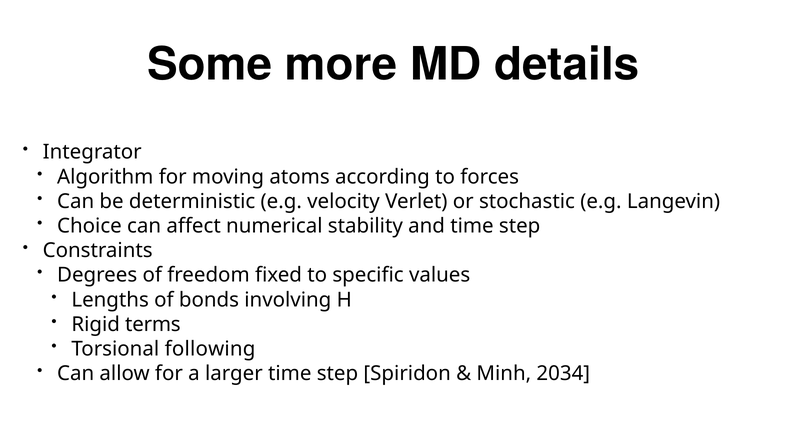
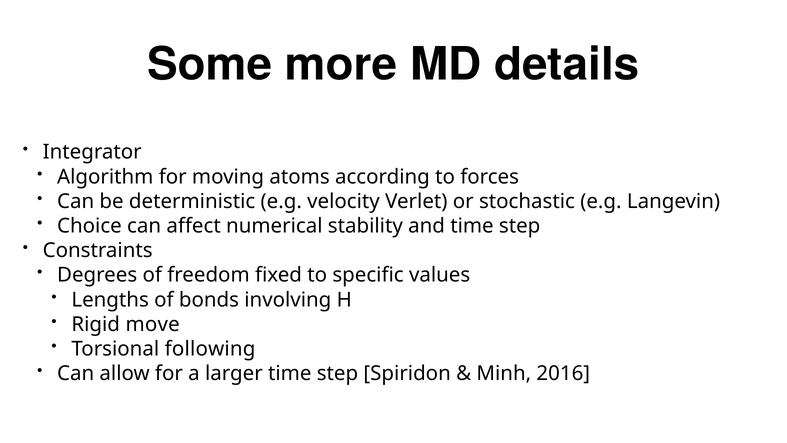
terms: terms -> move (153, 324)
2034: 2034 -> 2016 (563, 373)
